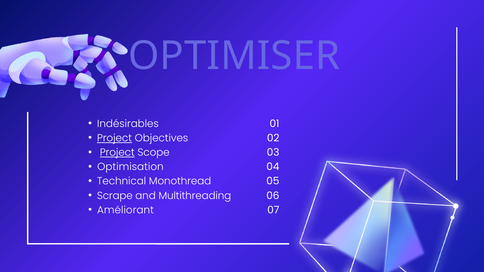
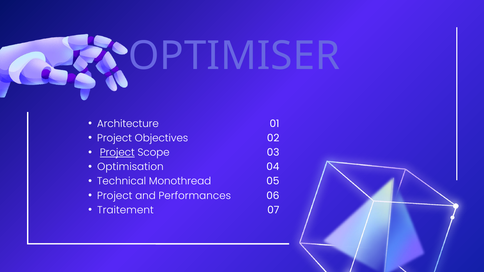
Indésirables: Indésirables -> Architecture (128, 124)
Project underline: present -> none (114, 138)
Scrape: Scrape -> Project (115, 196)
Multithreading: Multithreading -> Performances (195, 196)
Améliorant: Améliorant -> Traitement (125, 210)
